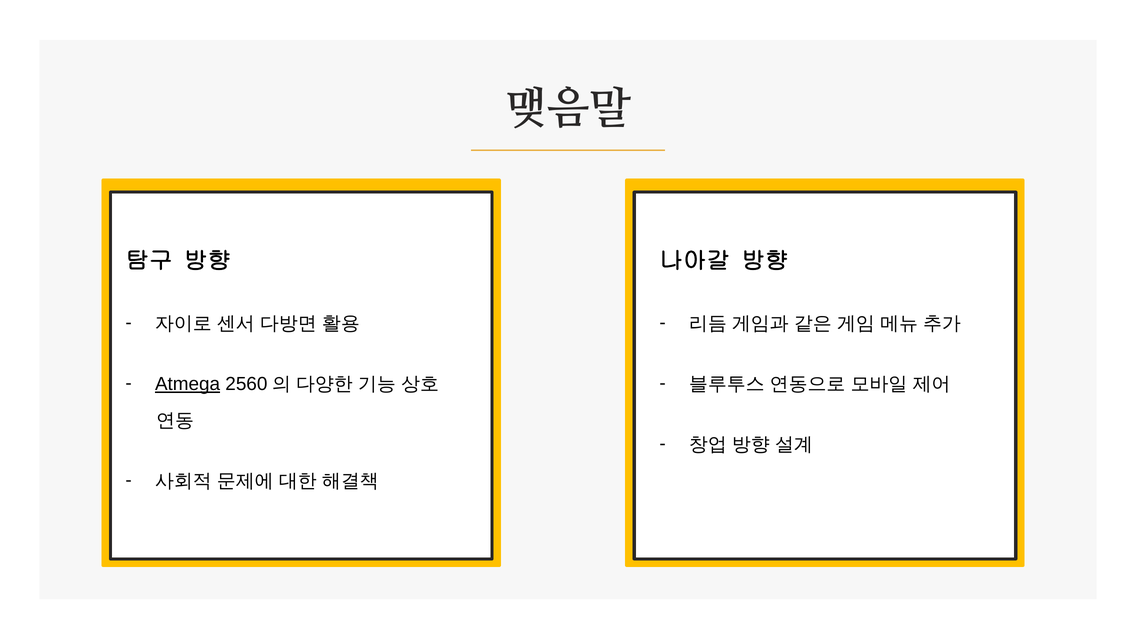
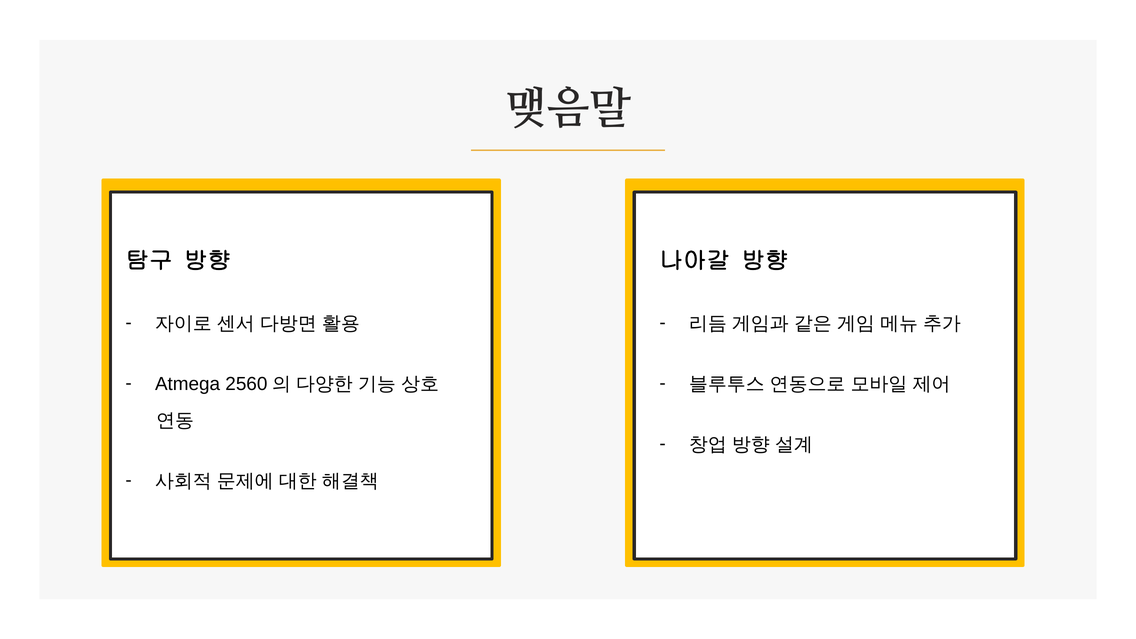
Atmega underline: present -> none (188, 384)
